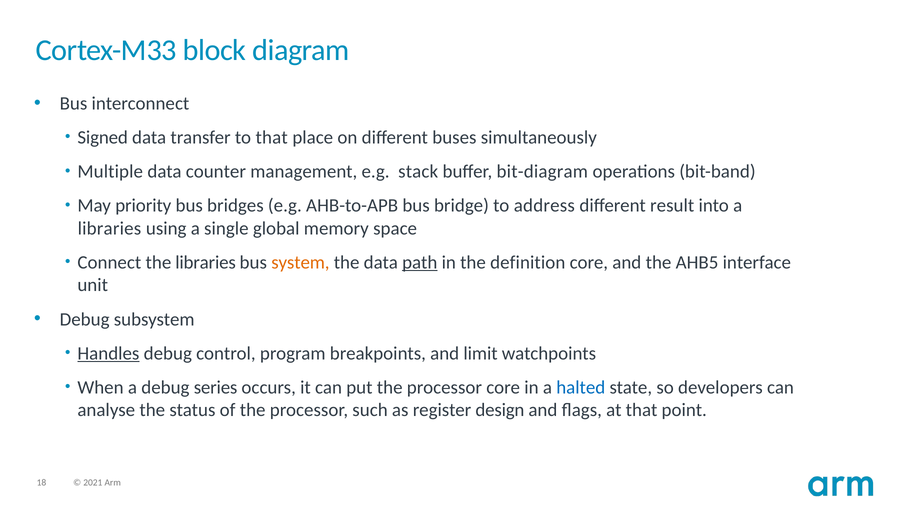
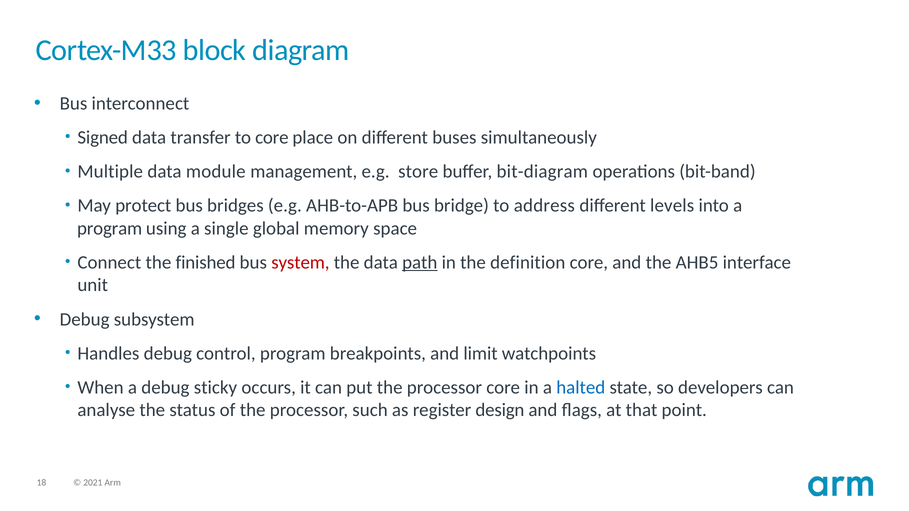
to that: that -> core (272, 138)
counter: counter -> module (216, 172)
stack: stack -> store (418, 172)
priority: priority -> protect (143, 206)
result: result -> levels (672, 206)
libraries: libraries -> program (110, 229)
the libraries: libraries -> finished (206, 263)
system colour: orange -> red (300, 263)
Handles underline: present -> none (108, 354)
series: series -> sticky (215, 388)
